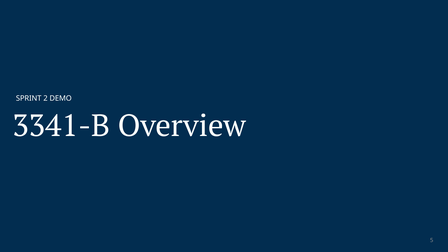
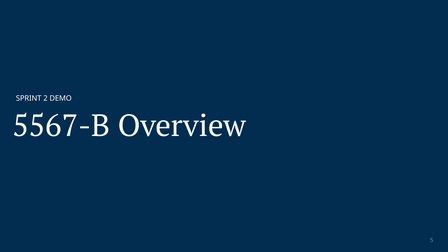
3341-B: 3341-B -> 5567-B (61, 126)
